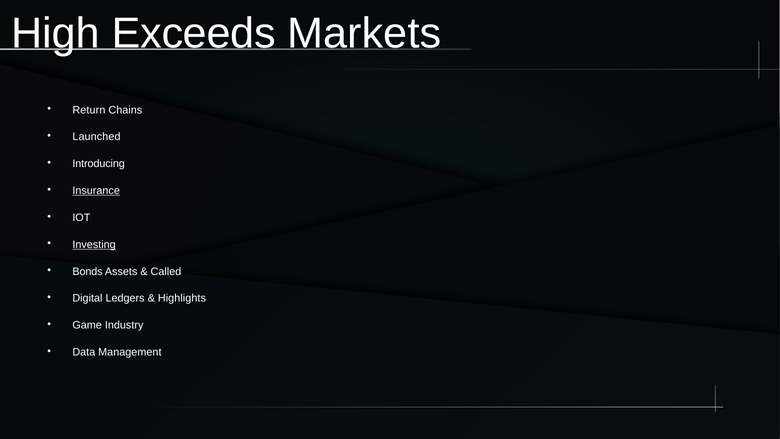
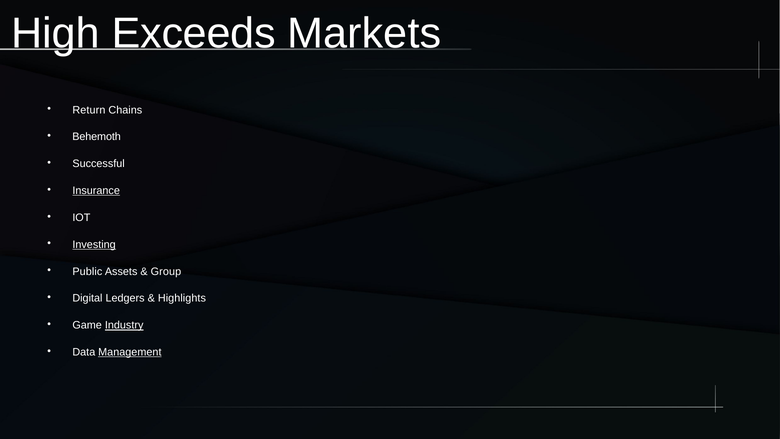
Launched: Launched -> Behemoth (97, 137)
Introducing: Introducing -> Successful (99, 164)
Bonds: Bonds -> Public (87, 271)
Called: Called -> Group (166, 271)
Industry underline: none -> present (124, 325)
Management underline: none -> present (130, 352)
